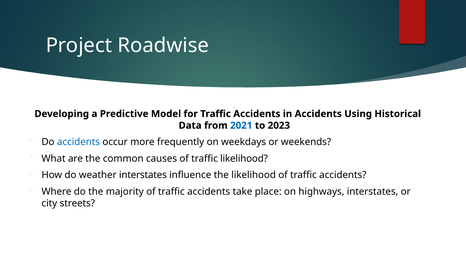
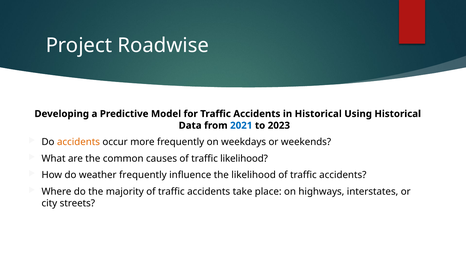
in Accidents: Accidents -> Historical (318, 114)
accidents colour: blue -> orange (78, 142)
weather interstates: interstates -> frequently (143, 175)
